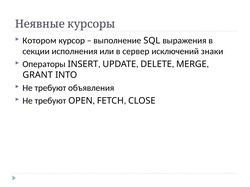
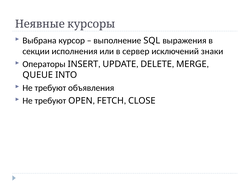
Котором: Котором -> Выбрана (39, 41)
GRANT: GRANT -> QUEUE (38, 75)
